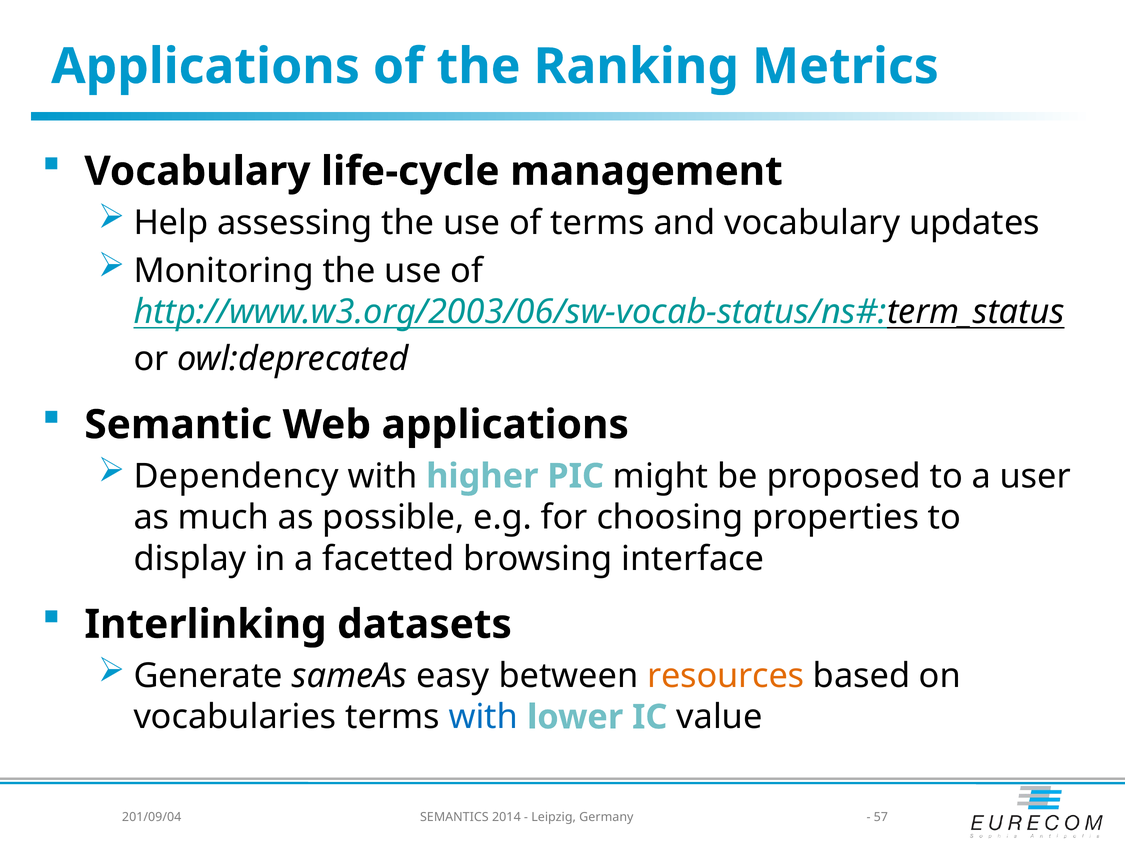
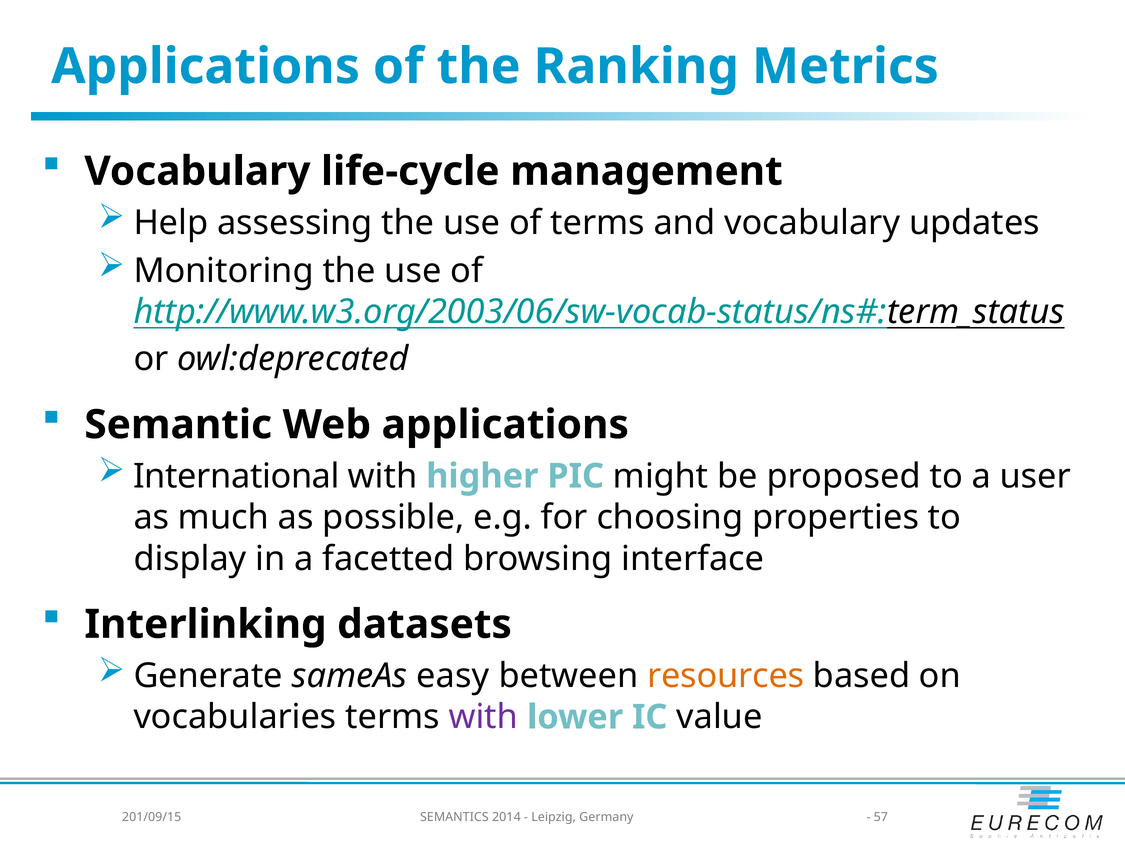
Dependency: Dependency -> International (236, 476)
with colour: blue -> purple (483, 717)
201/09/04: 201/09/04 -> 201/09/15 (152, 817)
